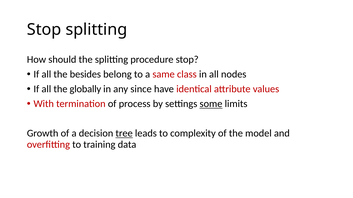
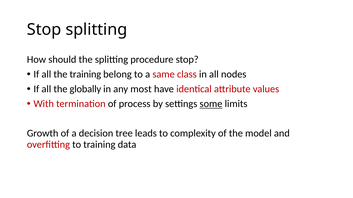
the besides: besides -> training (85, 74)
since: since -> most (141, 89)
tree underline: present -> none (124, 134)
